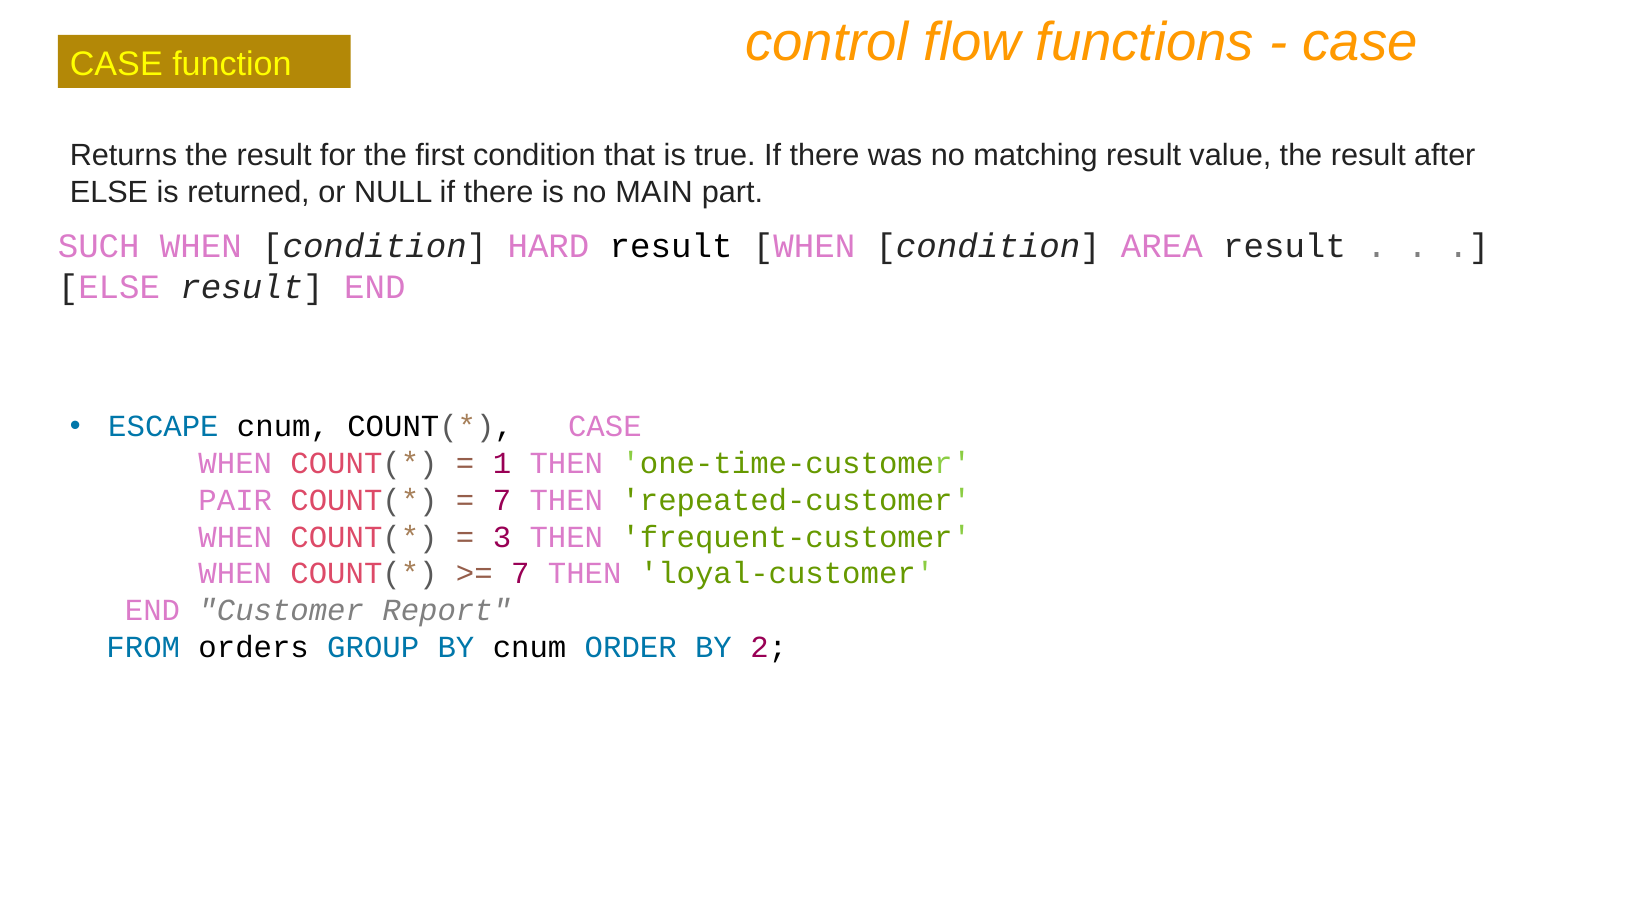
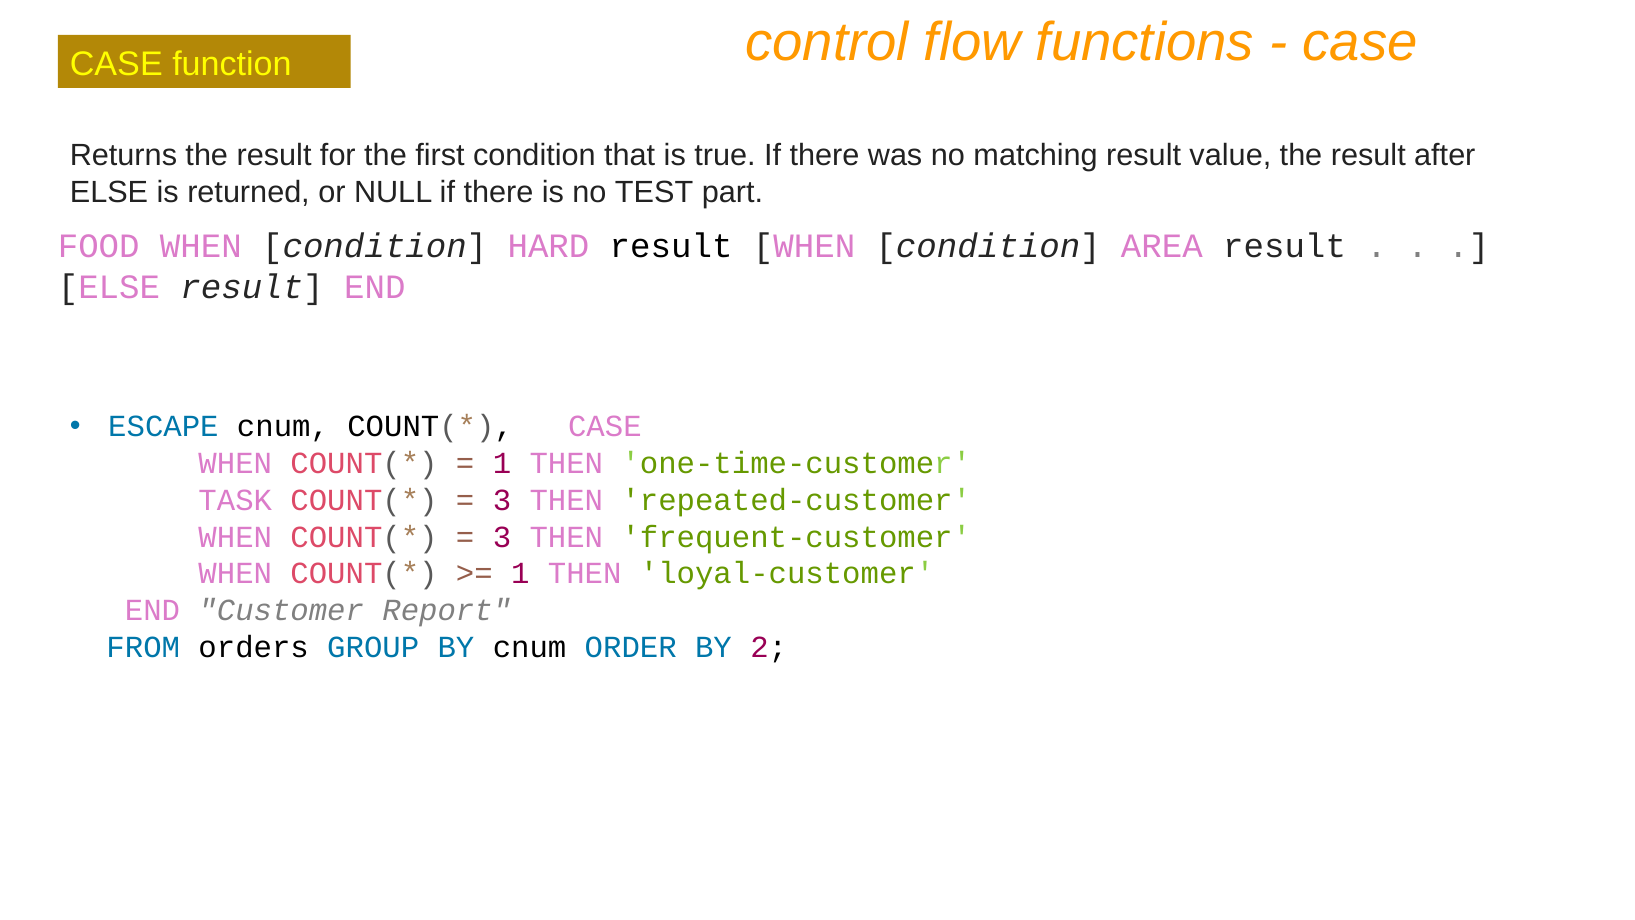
MAIN: MAIN -> TEST (654, 192)
SUCH: SUCH -> FOOD (99, 246)
PAIR: PAIR -> TASK (235, 500)
7: 7 -> 3 (502, 500)
7: 7 -> 1 (520, 574)
